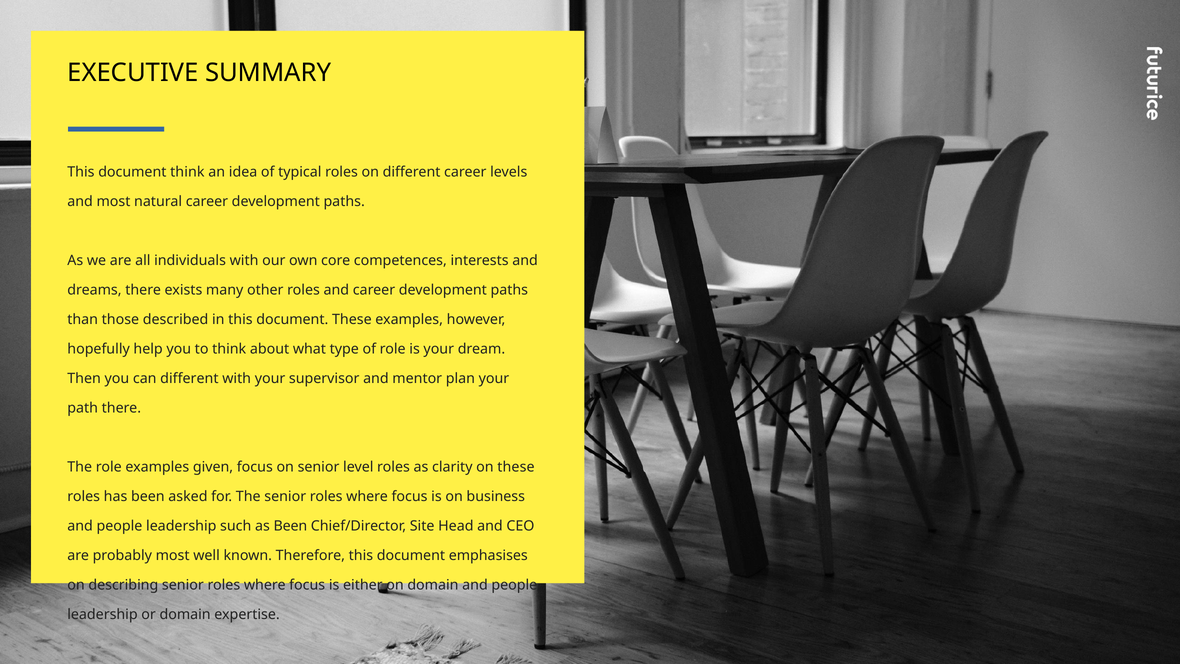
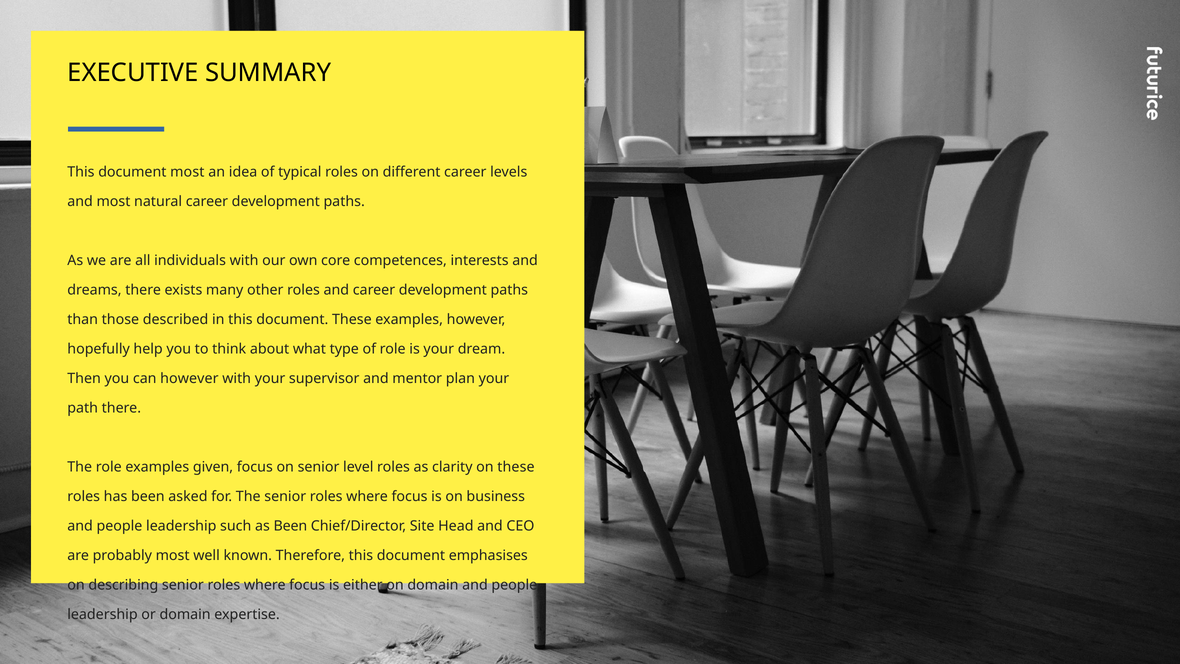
document think: think -> most (187, 172)
can different: different -> however (189, 379)
